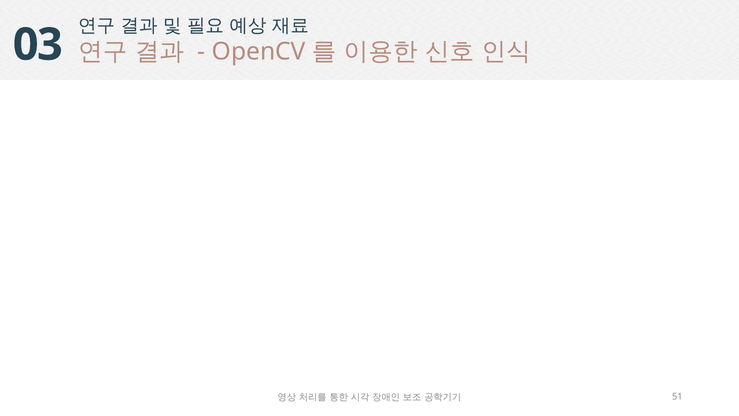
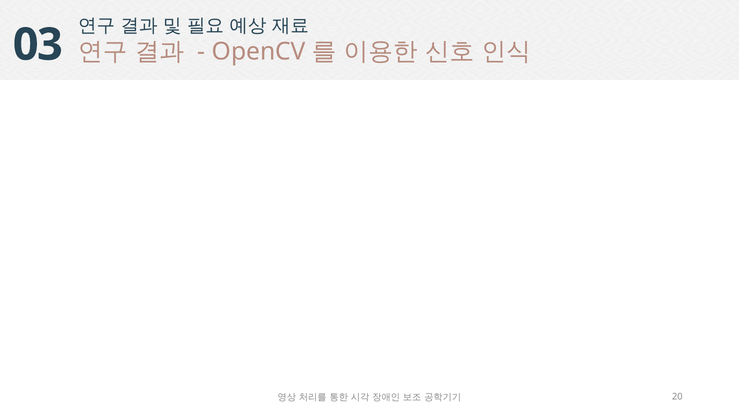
51: 51 -> 20 (677, 396)
